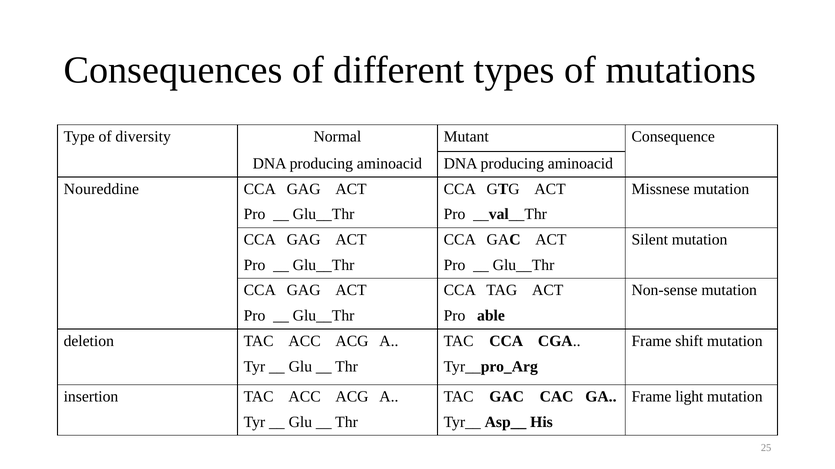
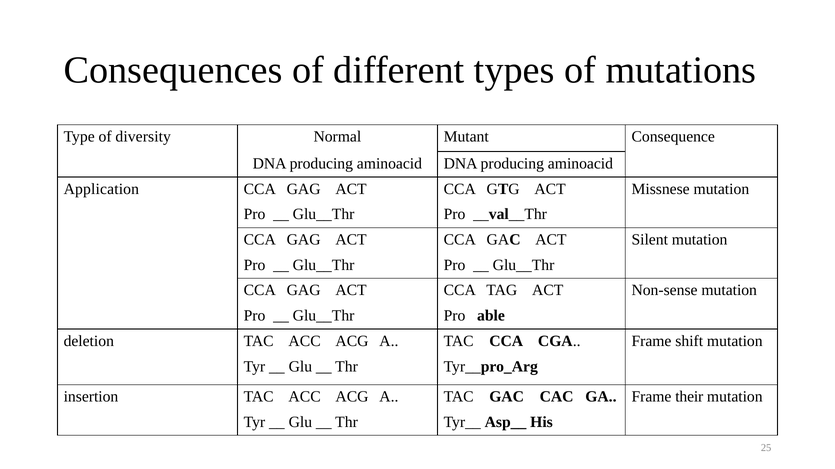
Noureddine: Noureddine -> Application (101, 189)
light: light -> their (689, 397)
